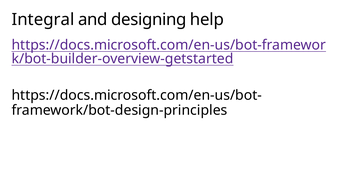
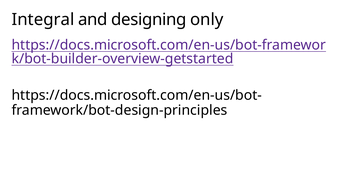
help: help -> only (207, 20)
